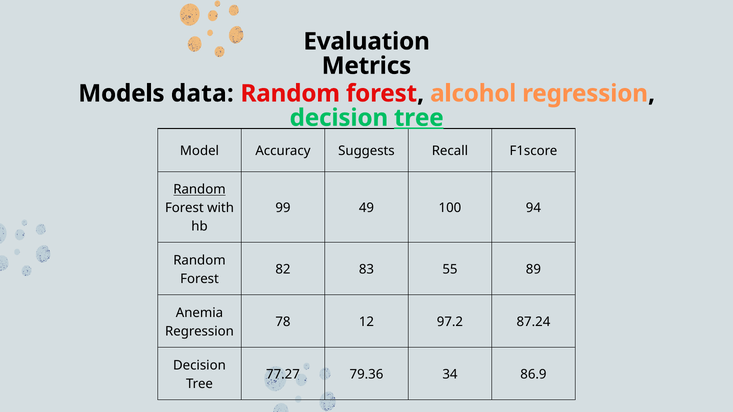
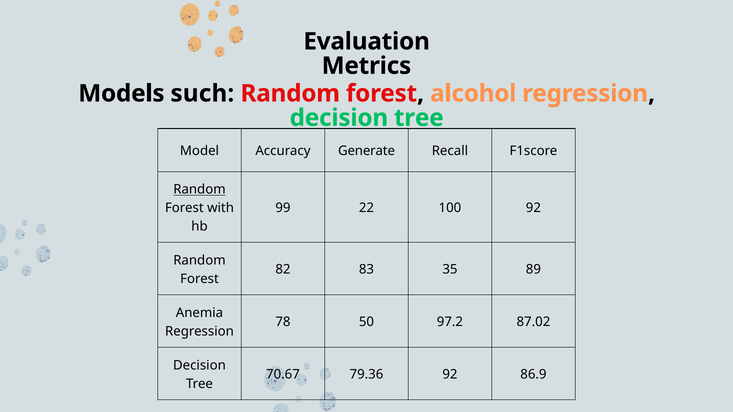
data: data -> such (202, 94)
tree underline: present -> none (419, 118)
Suggests: Suggests -> Generate (367, 151)
49: 49 -> 22 (366, 208)
100 94: 94 -> 92 (533, 208)
55: 55 -> 35 (450, 270)
12: 12 -> 50 (366, 322)
87.24: 87.24 -> 87.02 (533, 322)
77.27: 77.27 -> 70.67 (283, 375)
79.36 34: 34 -> 92 (450, 375)
